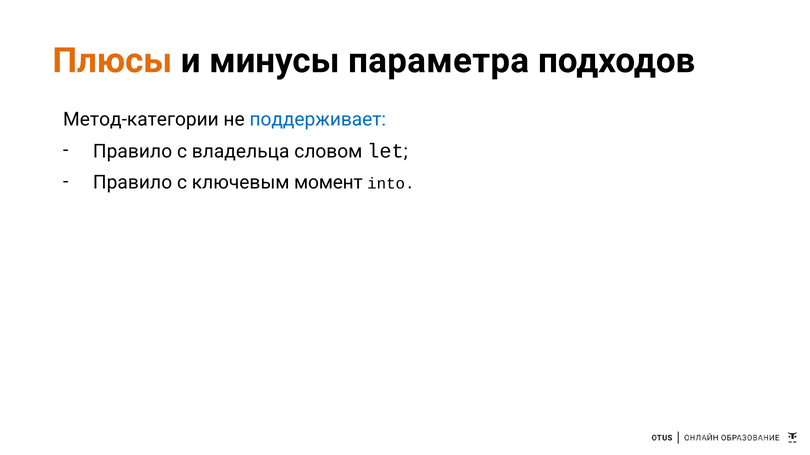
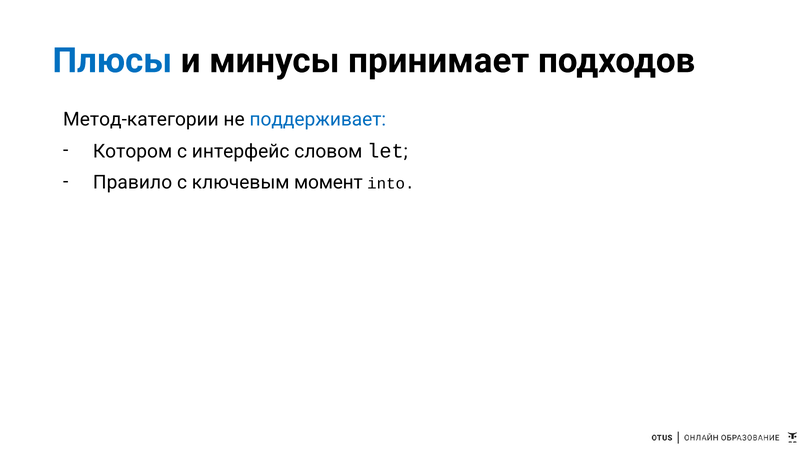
Плюсы colour: orange -> blue (112, 61)
параметра: параметра -> принимает (439, 61)
Правило: Правило -> Котором (133, 152)
владельца: владельца -> интерфейс (241, 152)
